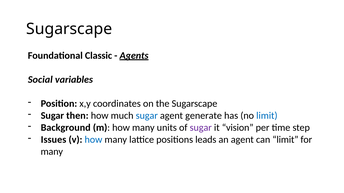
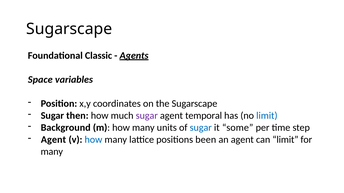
Social: Social -> Space (40, 80)
sugar colour: blue -> purple (147, 116)
generate: generate -> temporal (204, 116)
sugar colour: purple -> blue (201, 128)
vision: vision -> some (238, 128)
Issues: Issues -> Agent (54, 140)
leads: leads -> been (206, 140)
